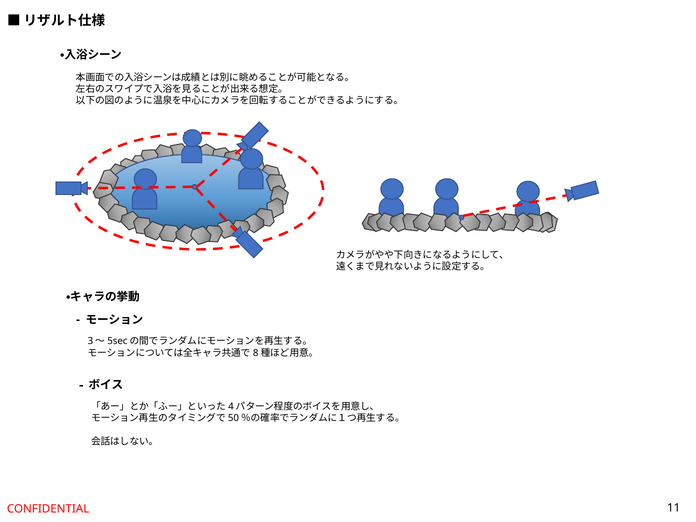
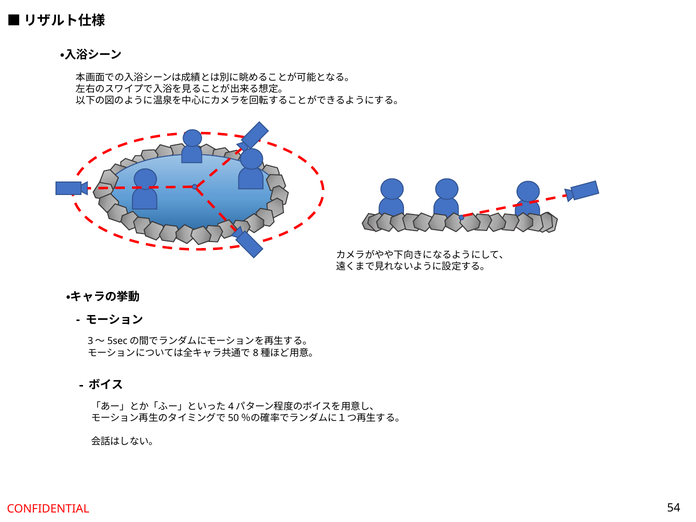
11: 11 -> 54 (674, 508)
